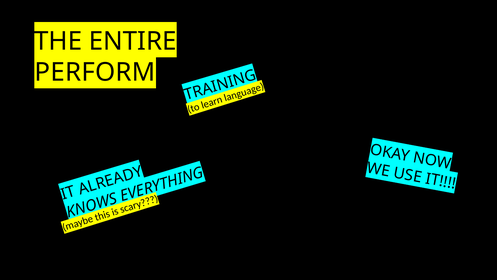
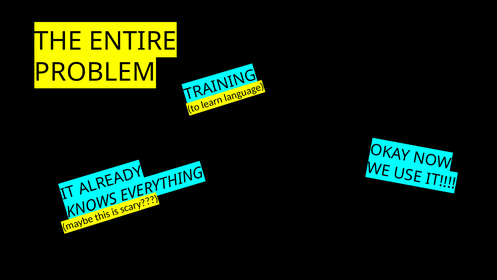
PERFORM: PERFORM -> PROBLEM (95, 72)
